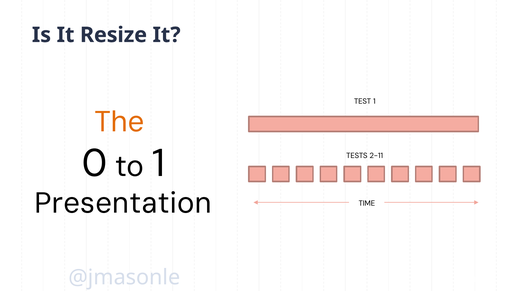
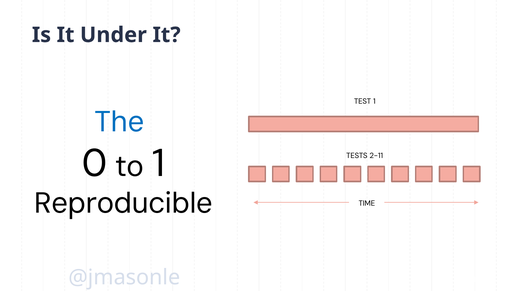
Resize: Resize -> Under (113, 35)
The colour: orange -> blue (119, 122)
Presentation: Presentation -> Reproducible (123, 204)
